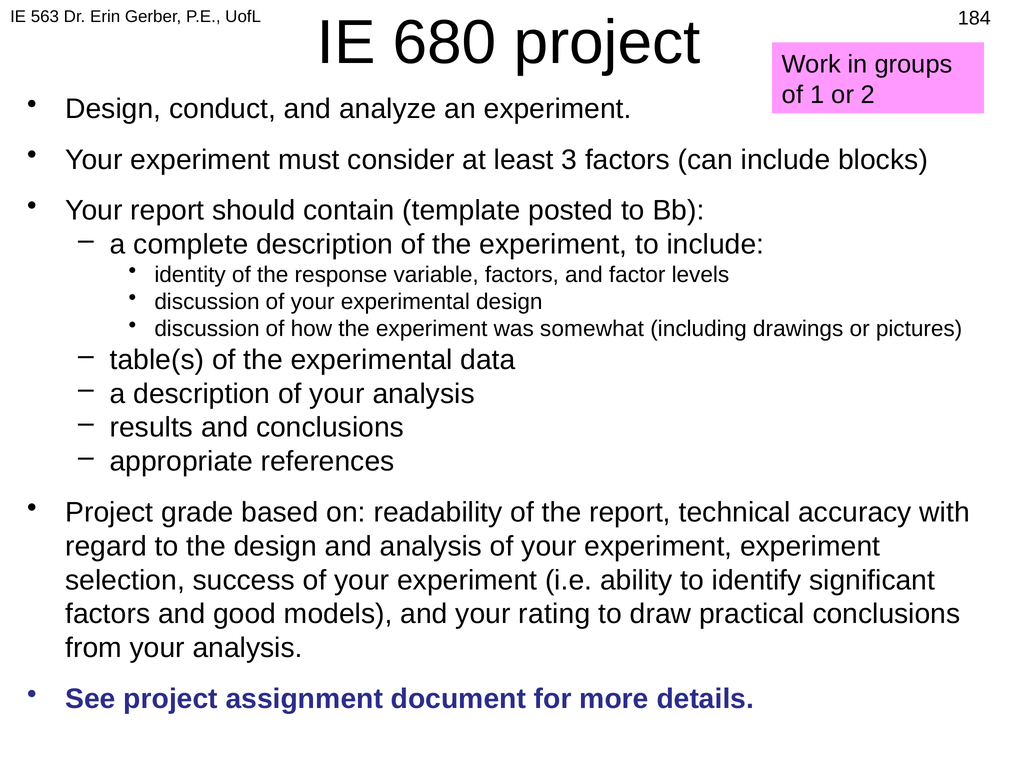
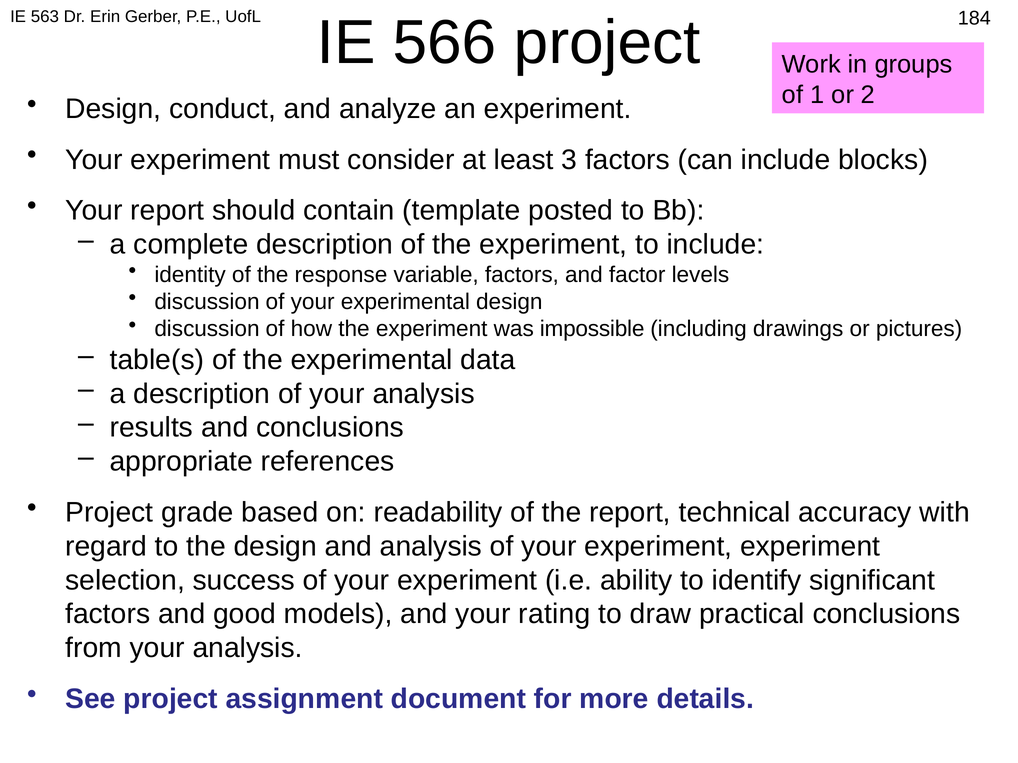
680: 680 -> 566 (445, 43)
somewhat: somewhat -> impossible (592, 329)
